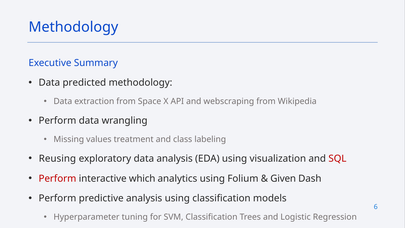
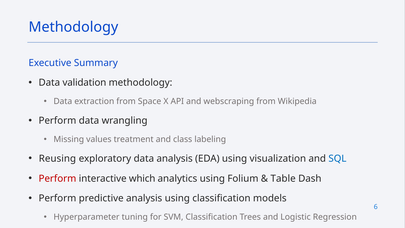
predicted: predicted -> validation (84, 83)
SQL colour: red -> blue (337, 159)
Given: Given -> Table (283, 178)
